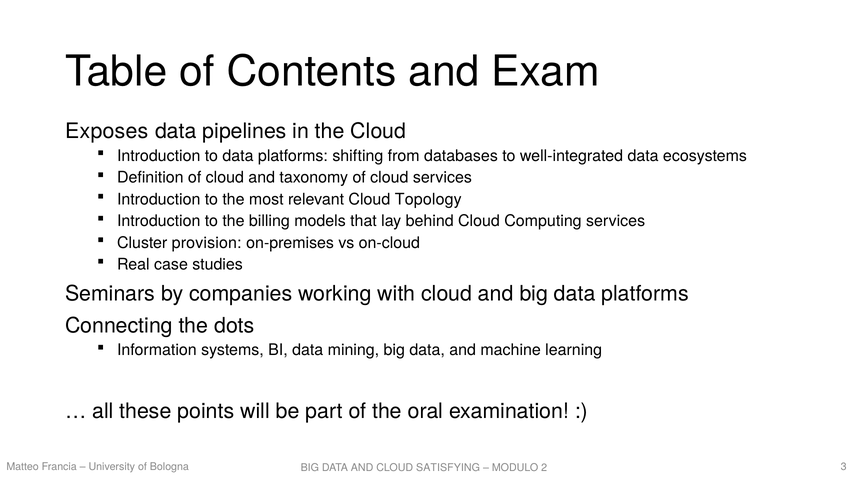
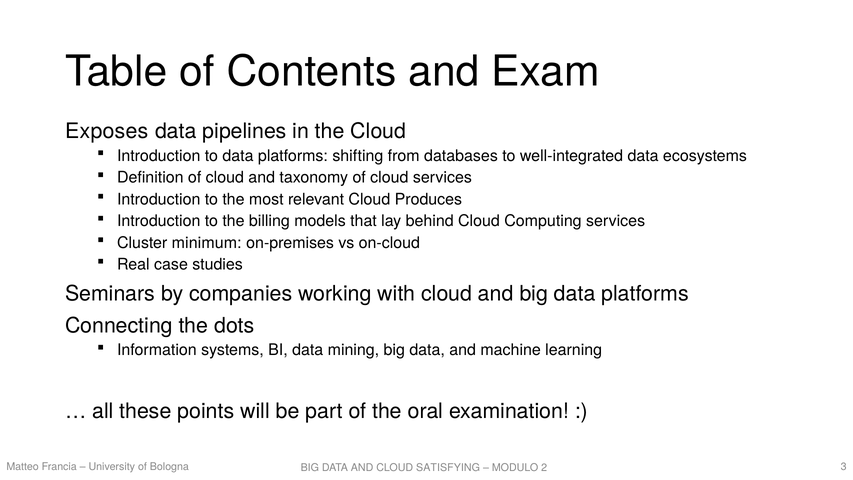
Topology: Topology -> Produces (428, 199)
provision: provision -> minimum (207, 243)
